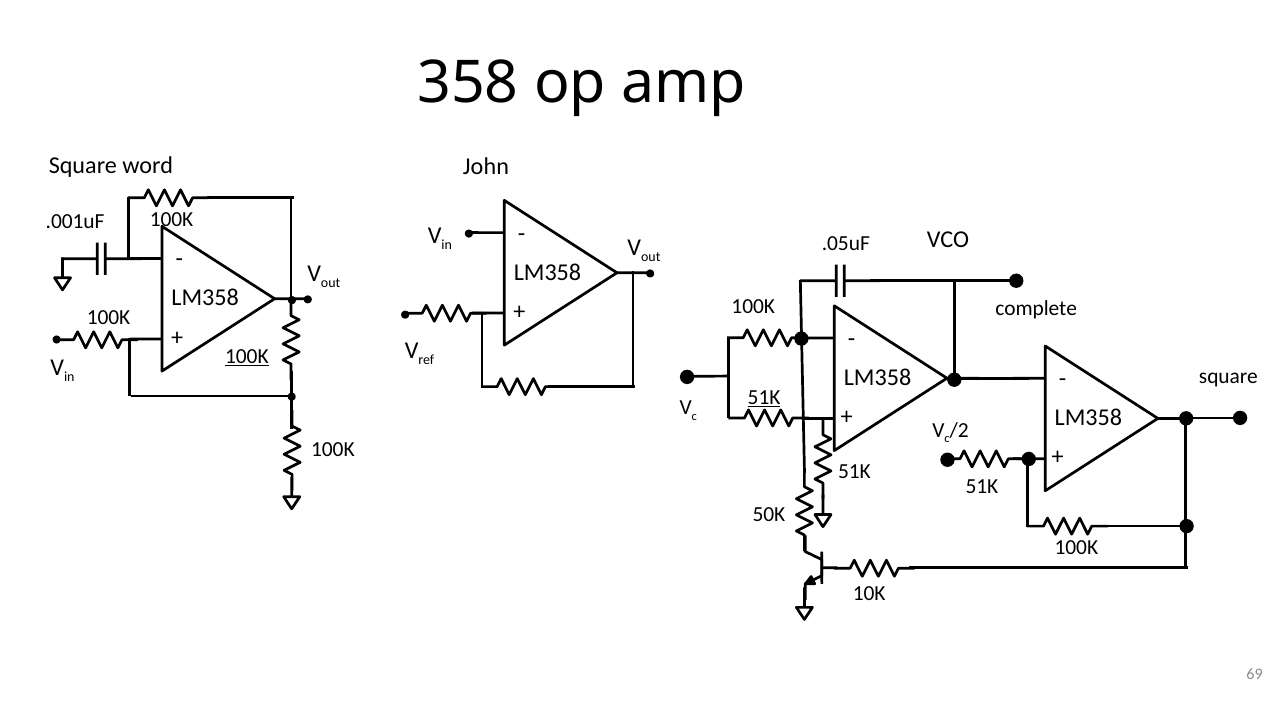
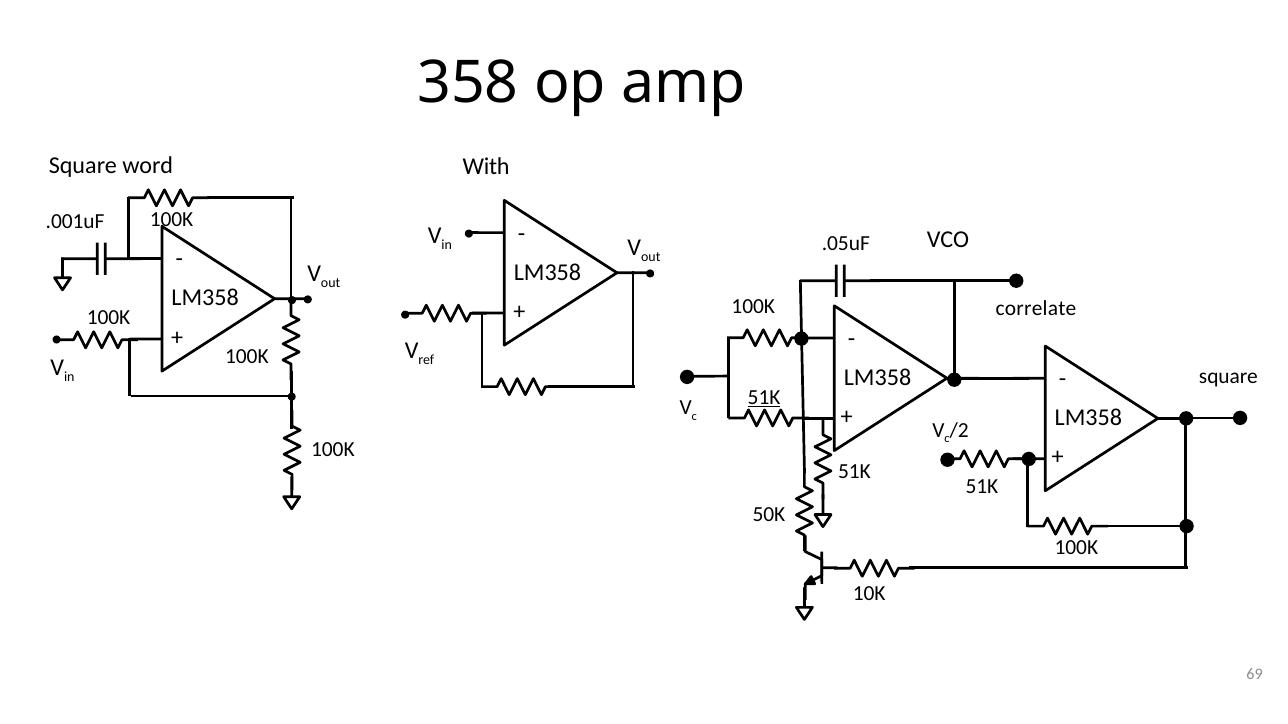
John: John -> With (486, 167)
complete: complete -> correlate (1036, 309)
100K underline: present -> none (247, 357)
